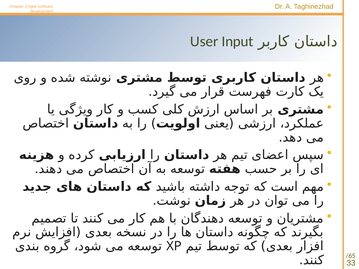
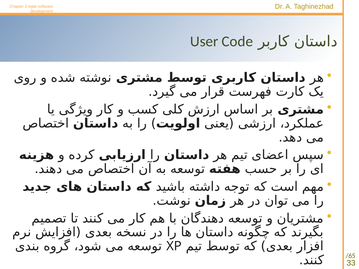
Input: Input -> Code (237, 42)
